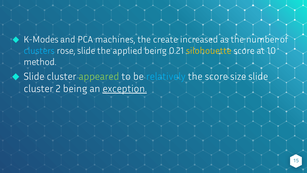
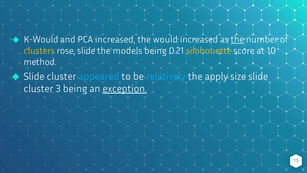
K-Modes: K-Modes -> K-Would (41, 39)
PCA machines: machines -> increased (115, 39)
create: create -> would (165, 39)
the underline: none -> present (237, 39)
clusters colour: light blue -> yellow (39, 51)
applied: applied -> models (127, 51)
appeared colour: light green -> light blue (99, 76)
the score: score -> apply (216, 76)
2: 2 -> 3 (58, 89)
